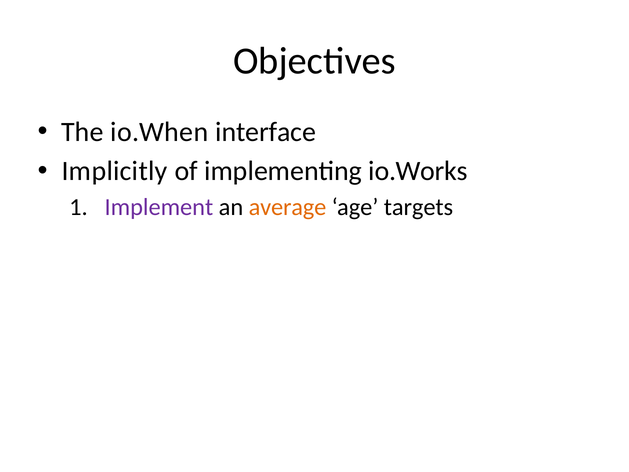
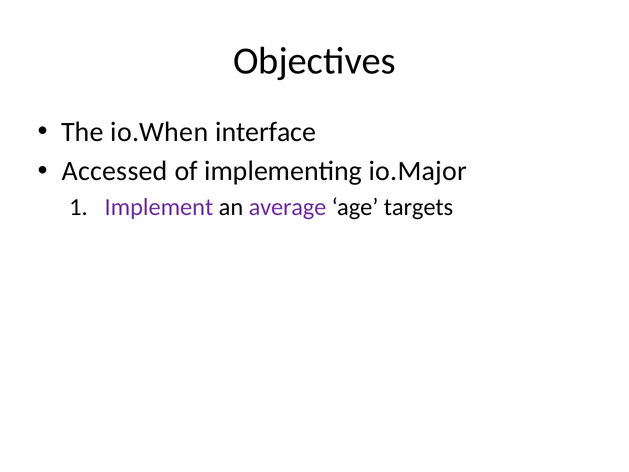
Implicitly: Implicitly -> Accessed (115, 171)
io.Works: io.Works -> io.Major (418, 171)
average colour: orange -> purple (288, 207)
